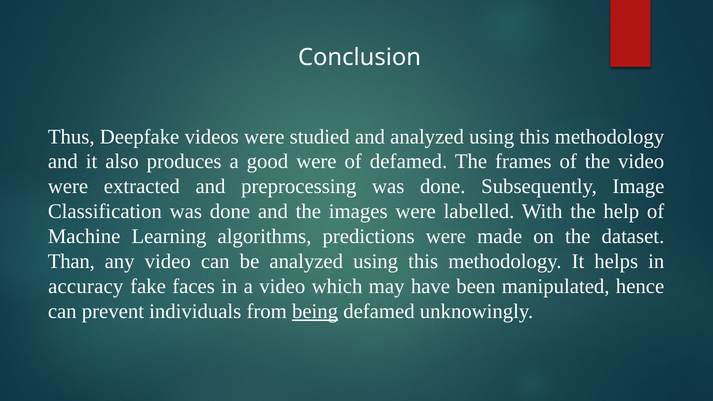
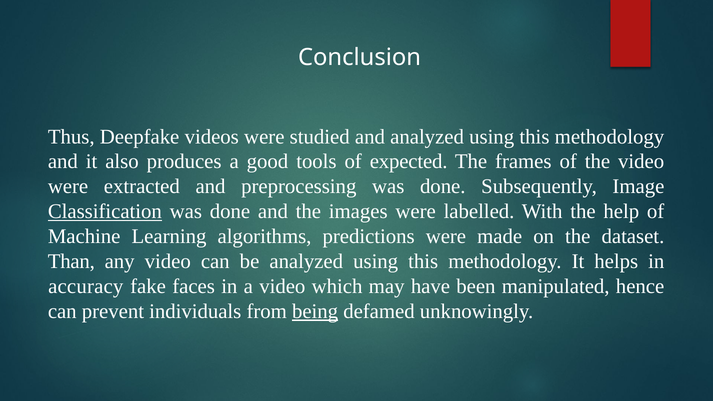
good were: were -> tools (316, 162)
of defamed: defamed -> expected (409, 162)
Classification underline: none -> present (105, 212)
